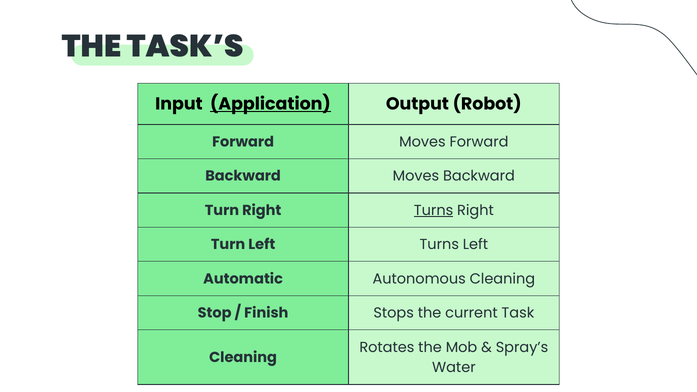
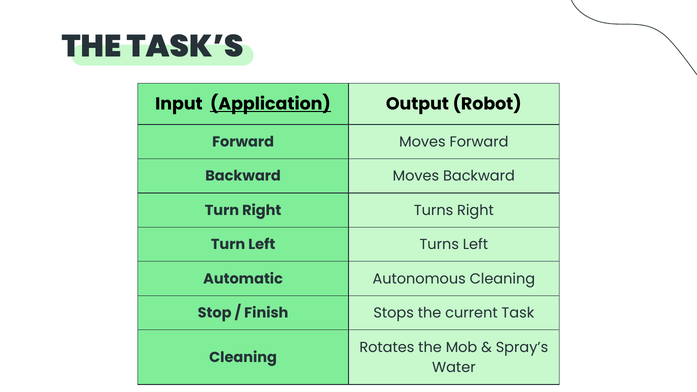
Turns underline: present -> none (434, 210)
